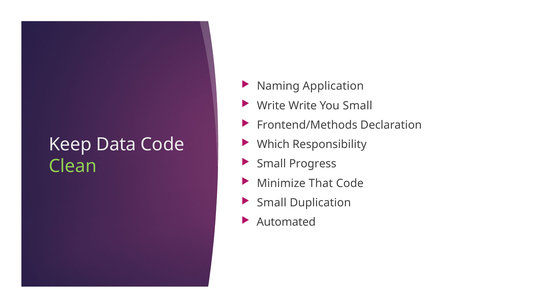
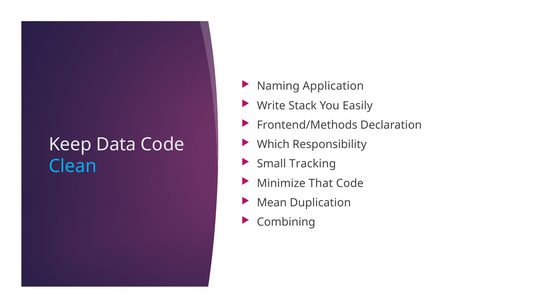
Write Write: Write -> Stack (303, 106)
You Small: Small -> Easily (358, 106)
Progress: Progress -> Tracking (313, 164)
Clean colour: light green -> light blue (73, 166)
Small: Small -> Mean (272, 202)
Automated: Automated -> Combining (286, 222)
